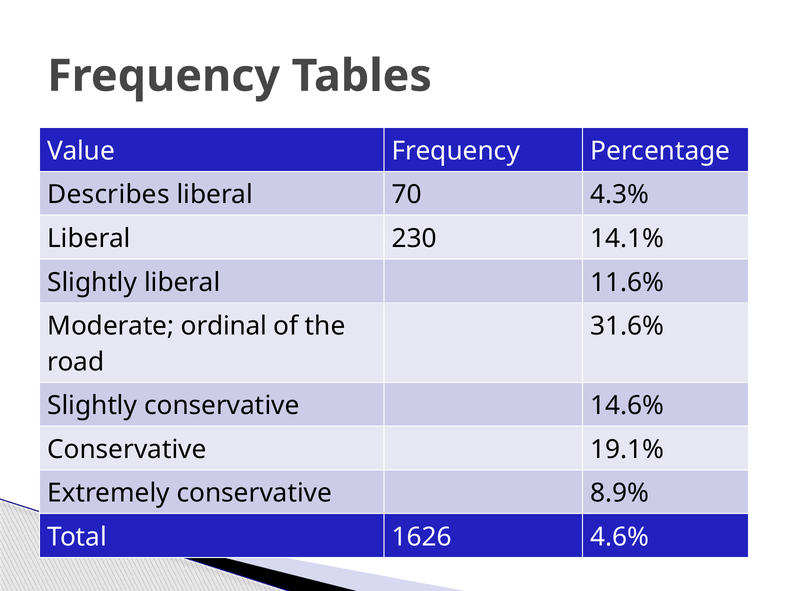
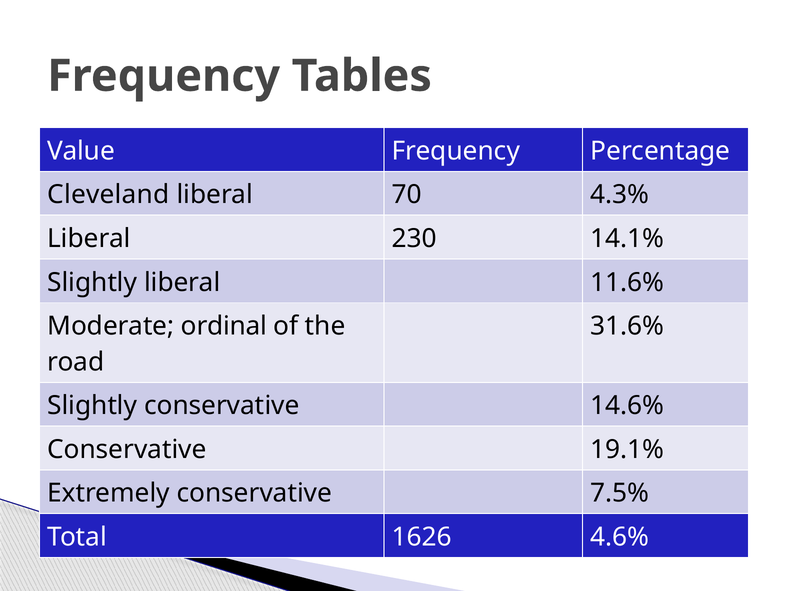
Describes: Describes -> Cleveland (108, 195)
8.9%: 8.9% -> 7.5% (620, 493)
